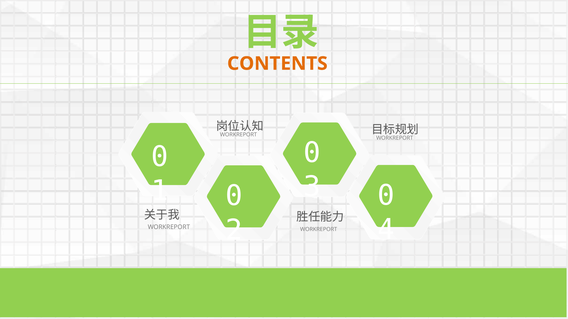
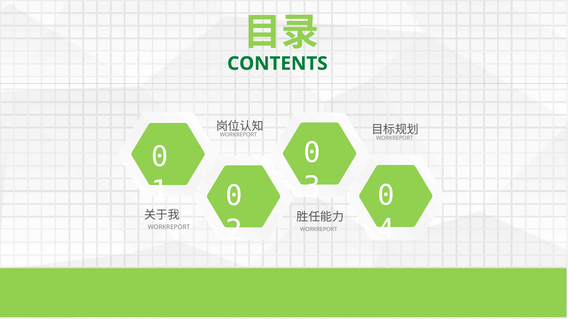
CONTENTS colour: orange -> green (277, 64)
